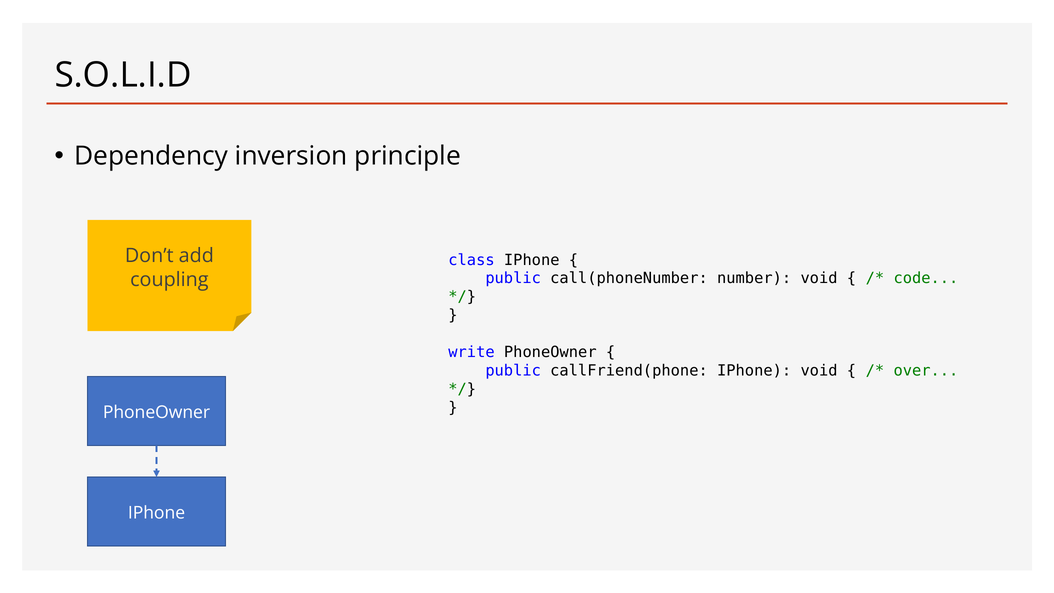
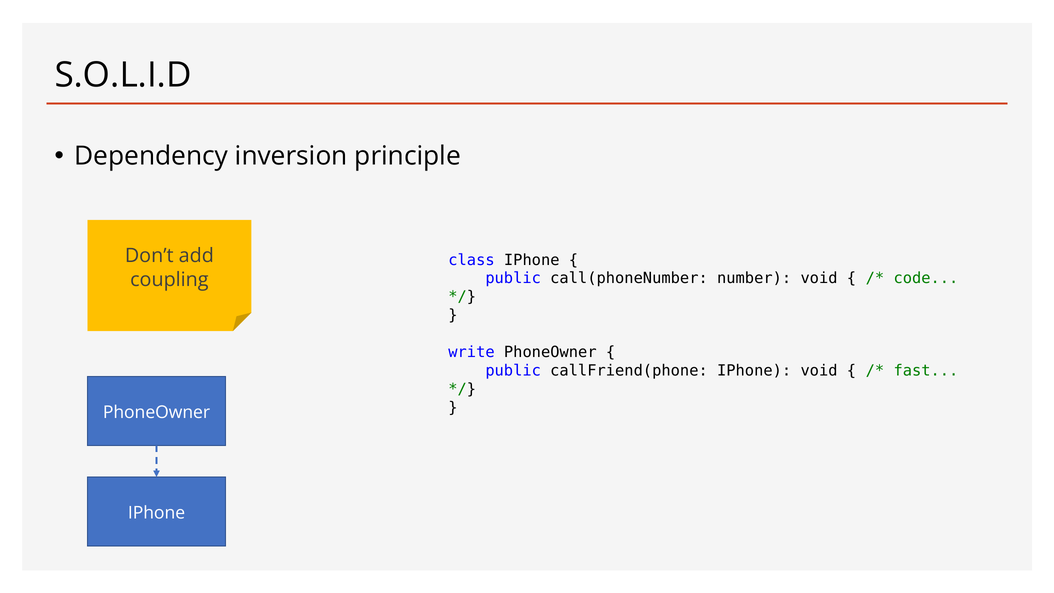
over: over -> fast (926, 371)
